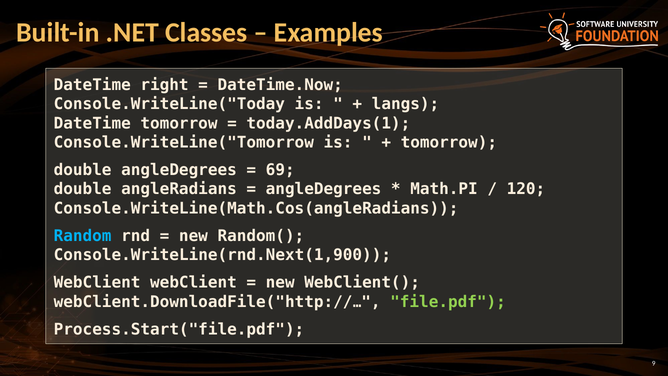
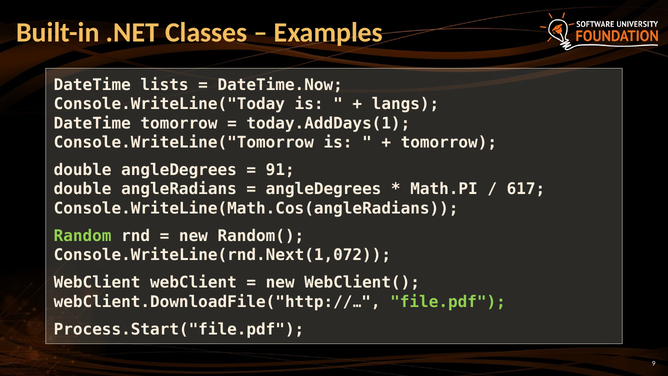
right: right -> lists (165, 85)
69: 69 -> 91 (280, 170)
120: 120 -> 617 (526, 189)
Random colour: light blue -> light green (83, 236)
Console.WriteLine(rnd.Next(1,900: Console.WriteLine(rnd.Next(1,900 -> Console.WriteLine(rnd.Next(1,072 (222, 255)
